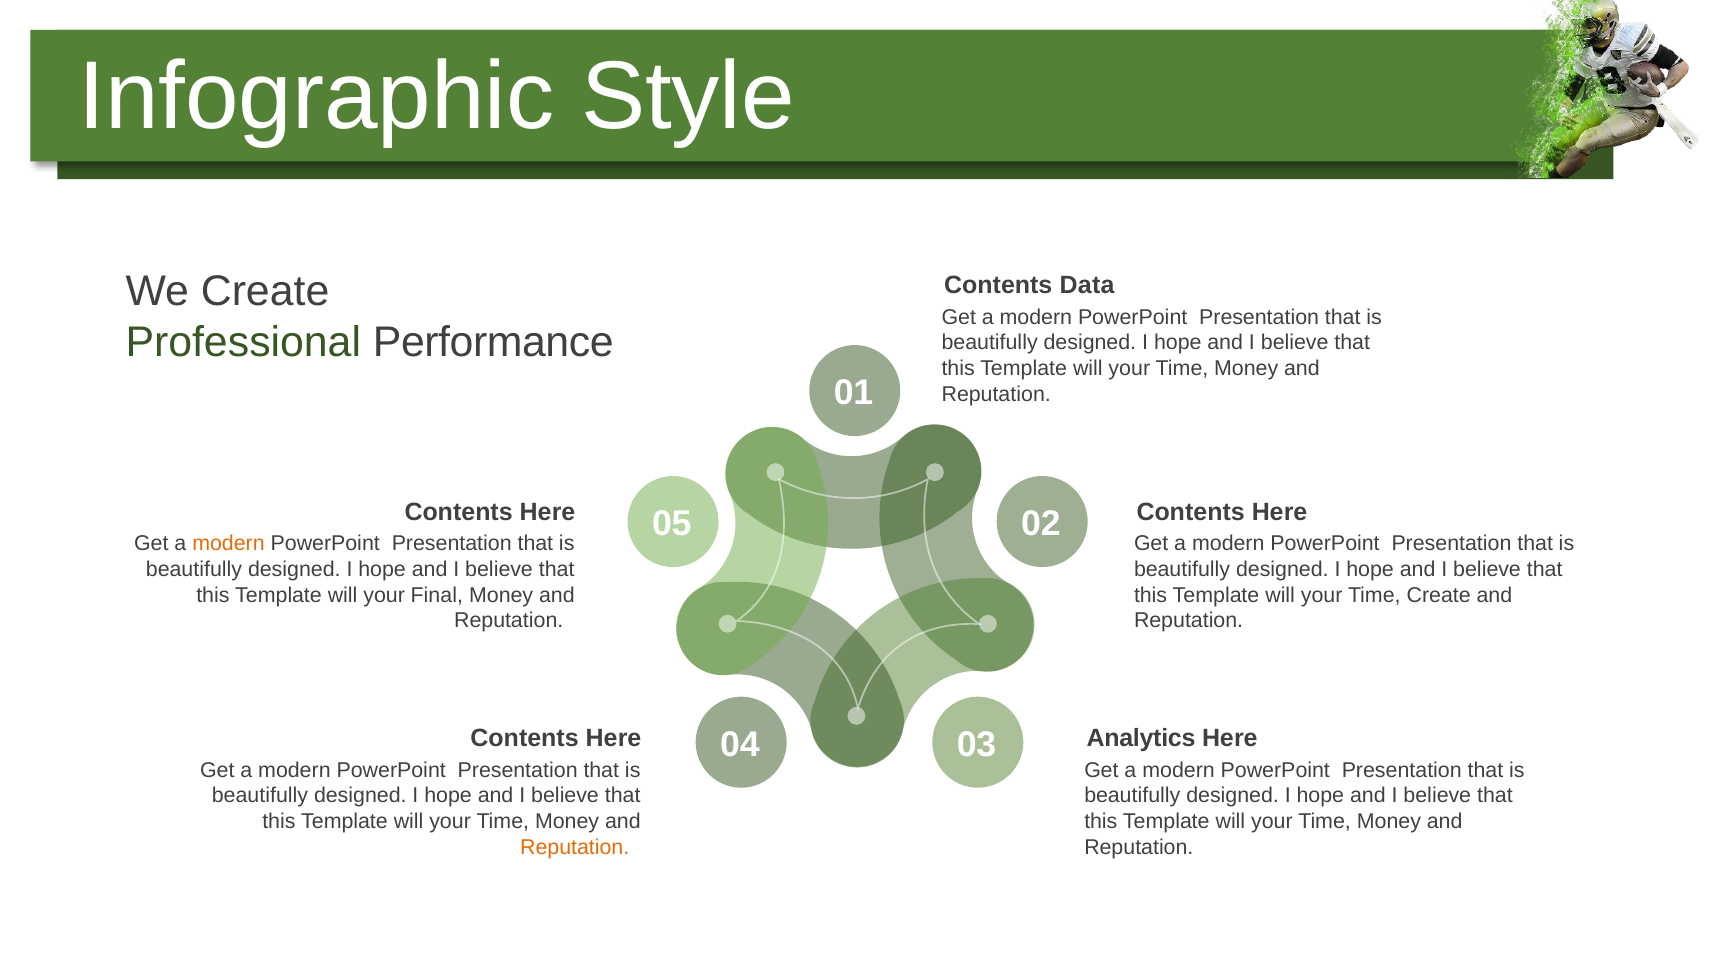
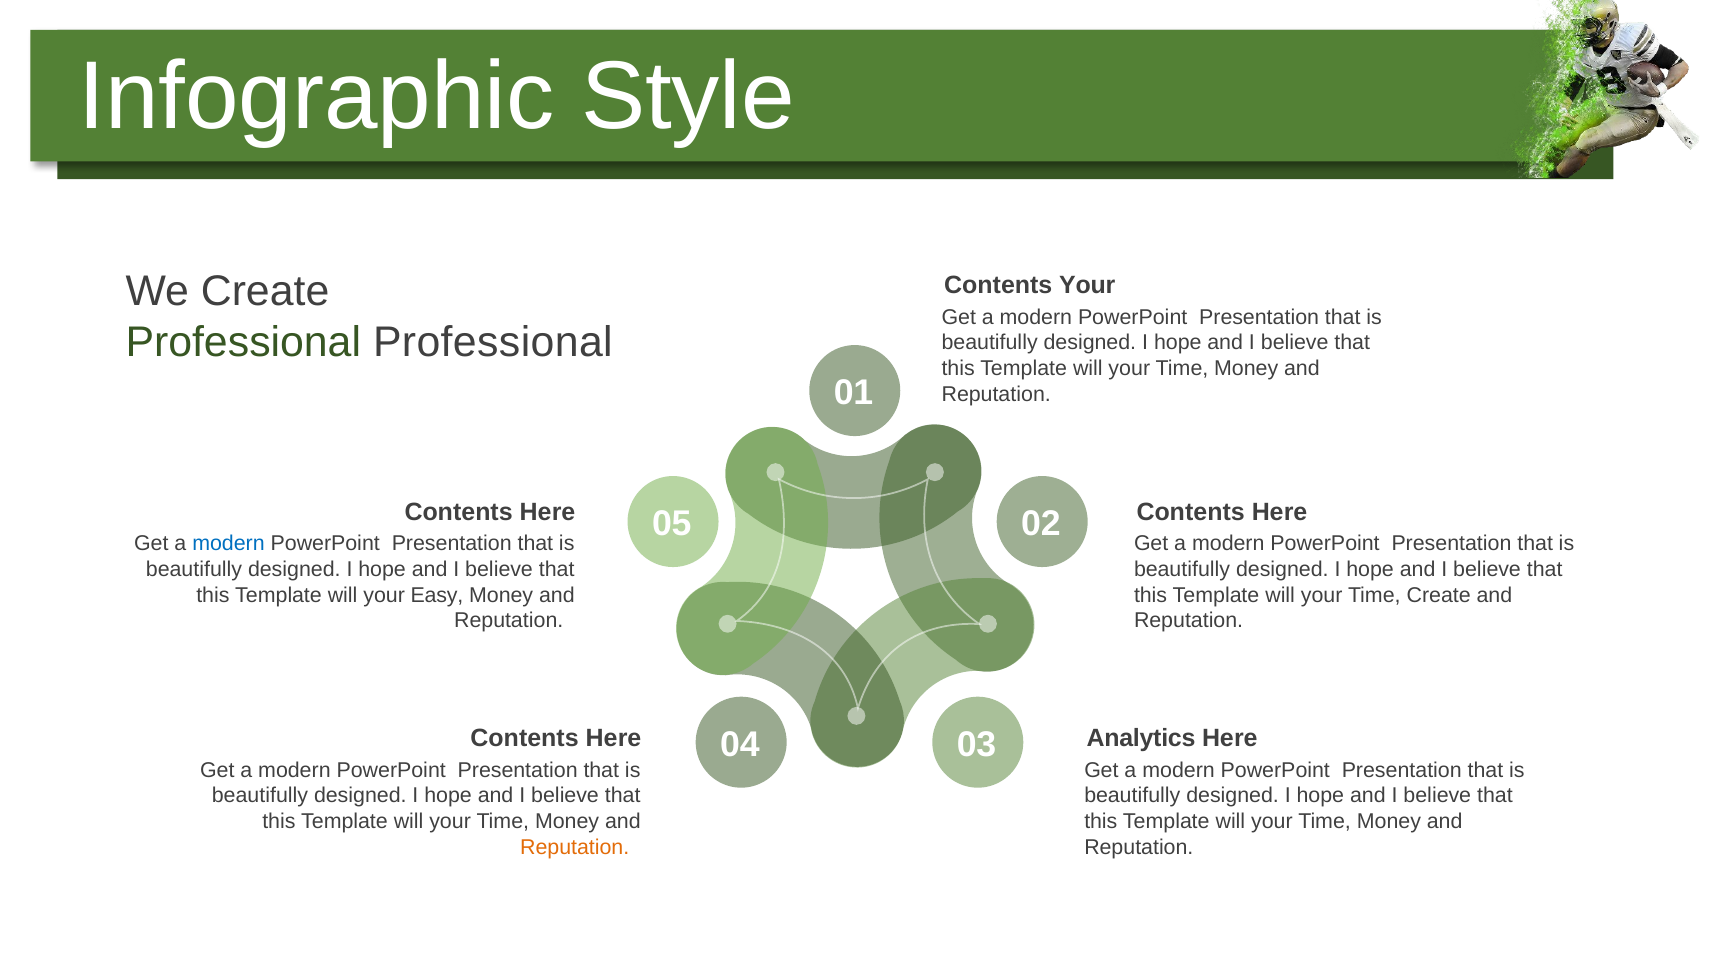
Contents Data: Data -> Your (1087, 285)
Professional Performance: Performance -> Professional (493, 342)
modern colour: orange -> blue (228, 544)
Final: Final -> Easy (437, 595)
